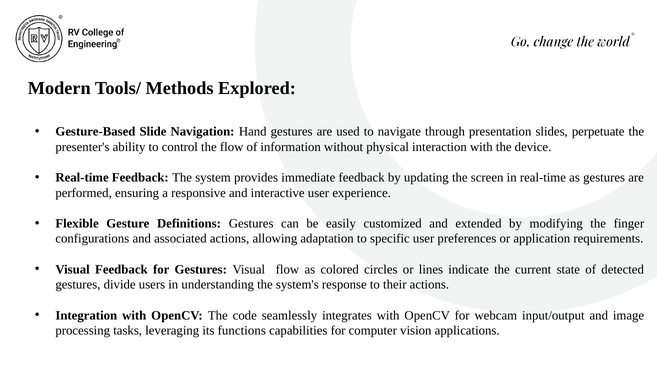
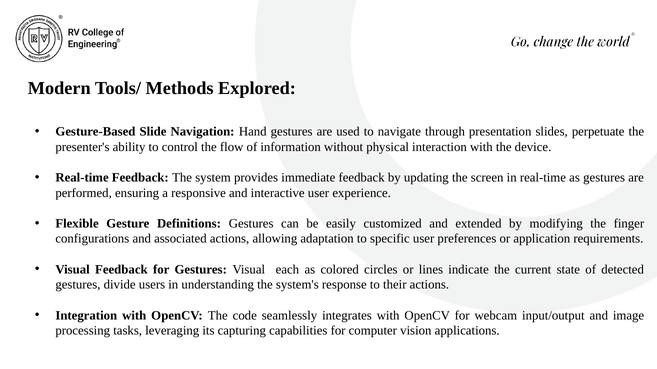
Visual flow: flow -> each (287, 270)
functions: functions -> capturing (242, 331)
